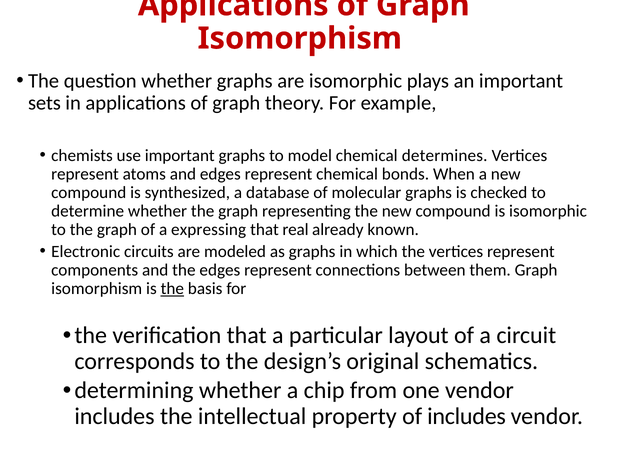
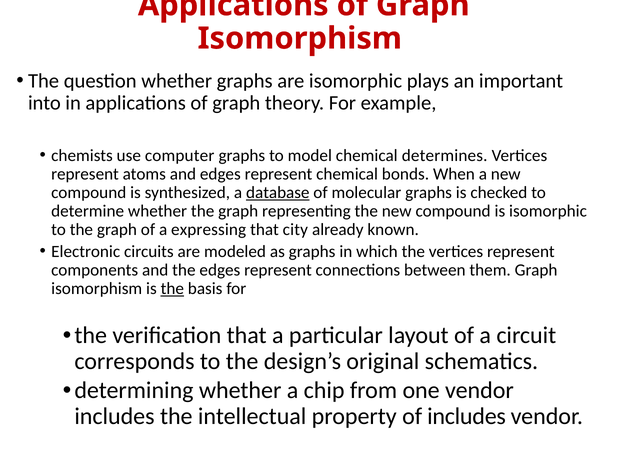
sets: sets -> into (44, 103)
use important: important -> computer (180, 156)
database underline: none -> present (278, 193)
real: real -> city (295, 230)
